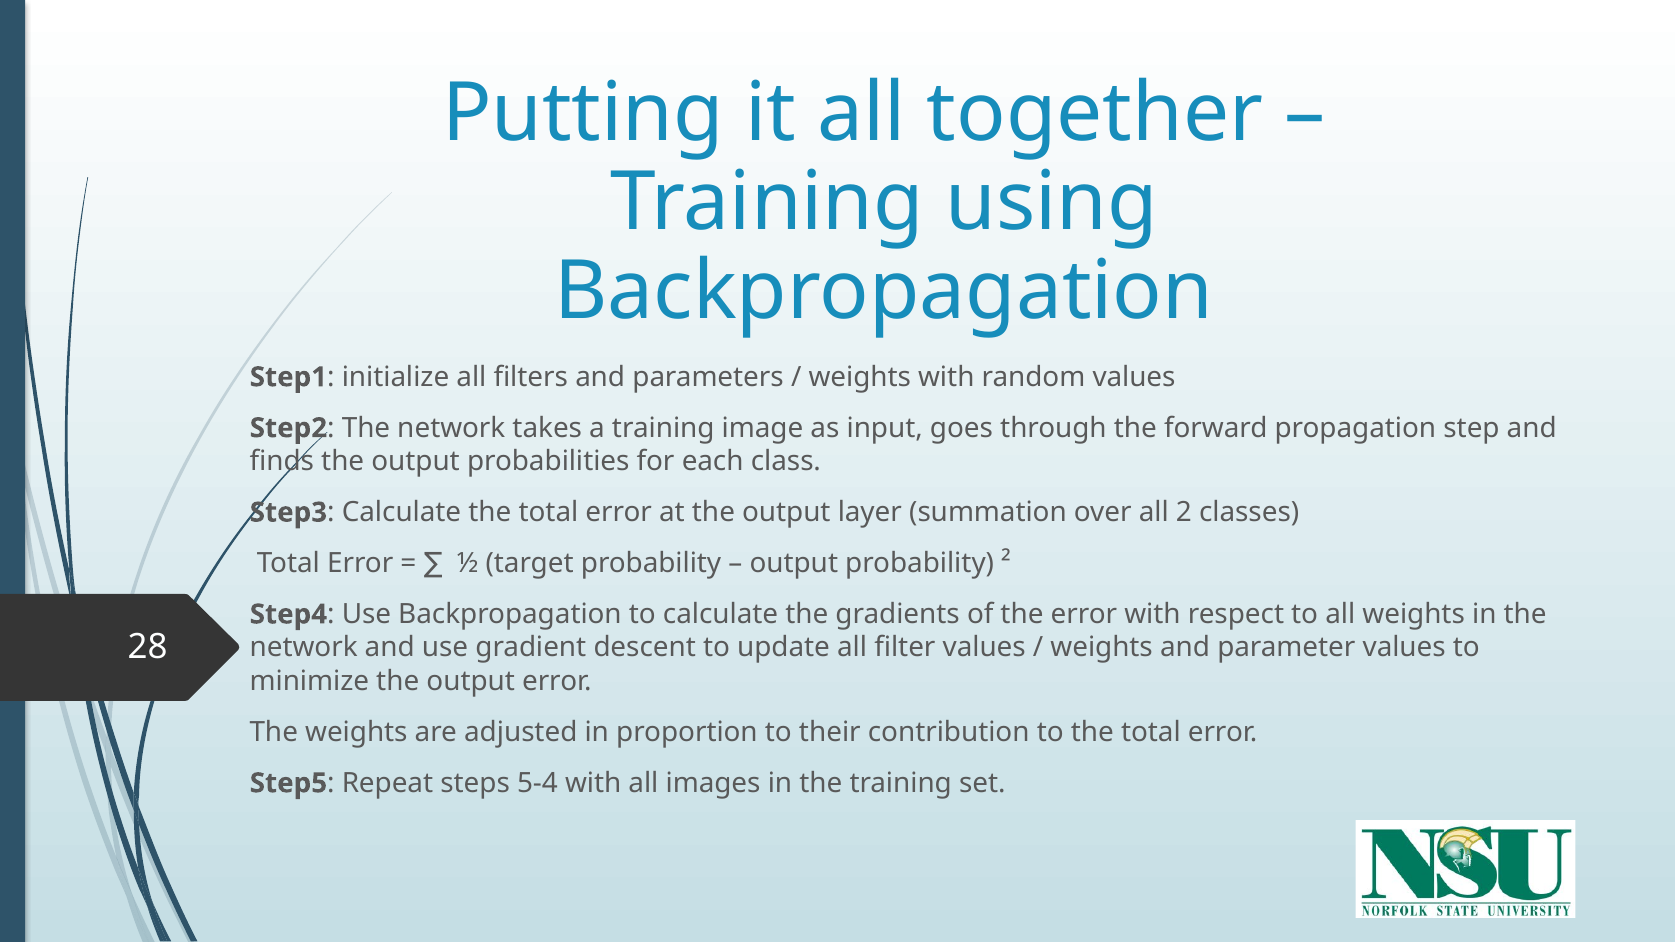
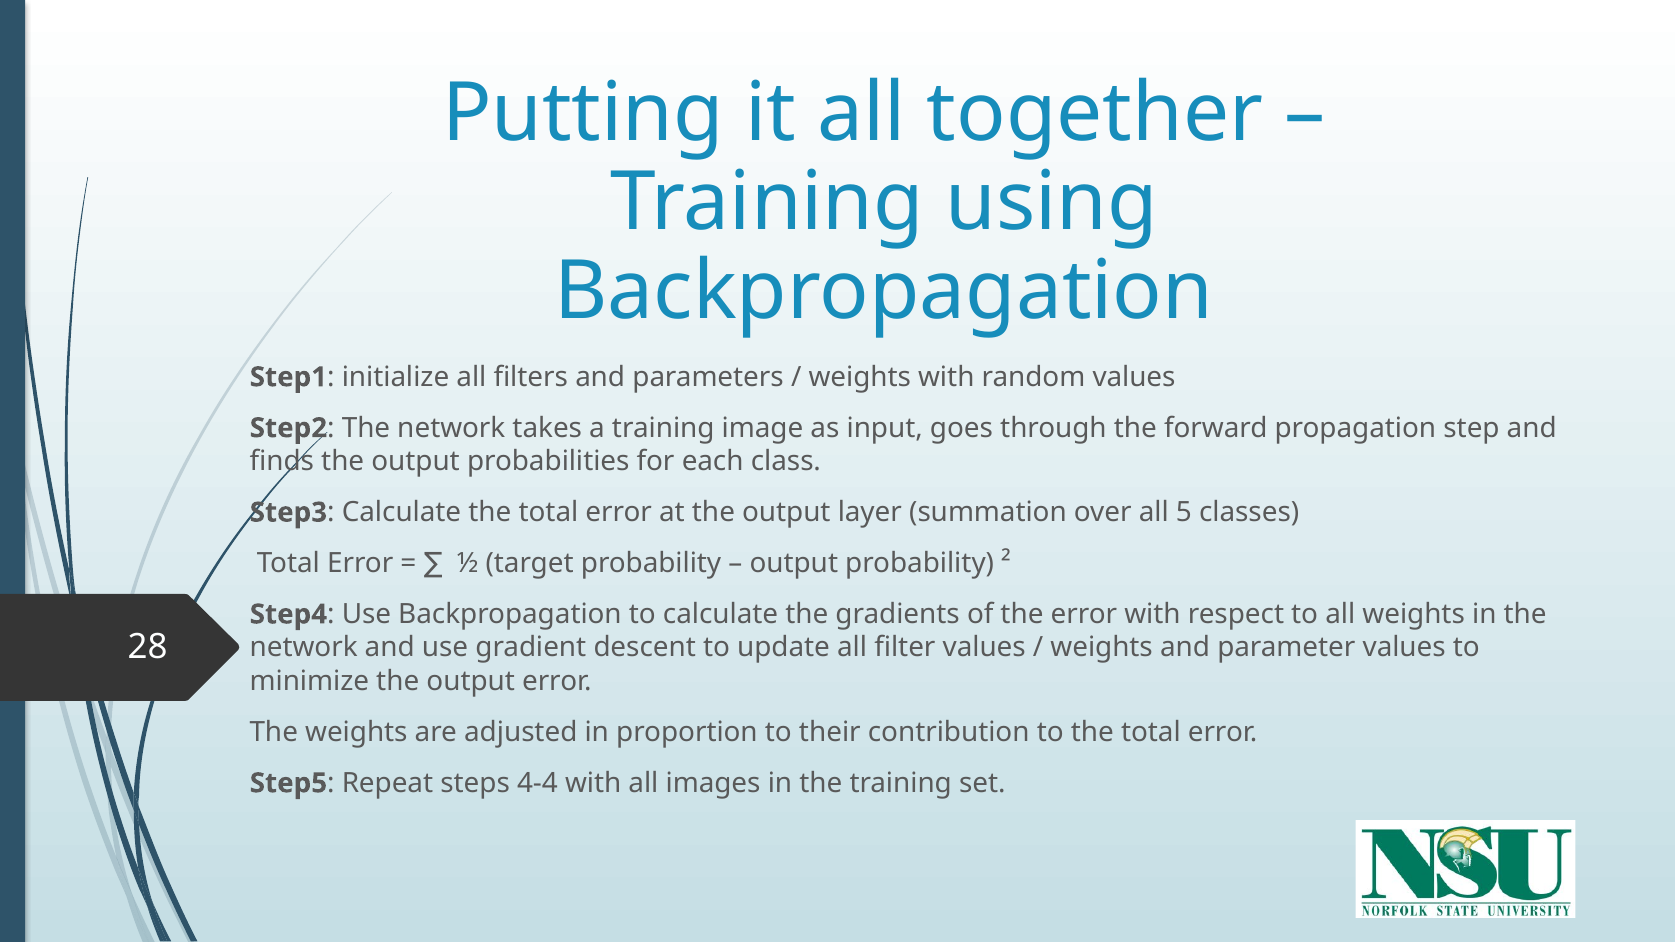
2: 2 -> 5 (1184, 513)
5-4: 5-4 -> 4-4 (537, 783)
